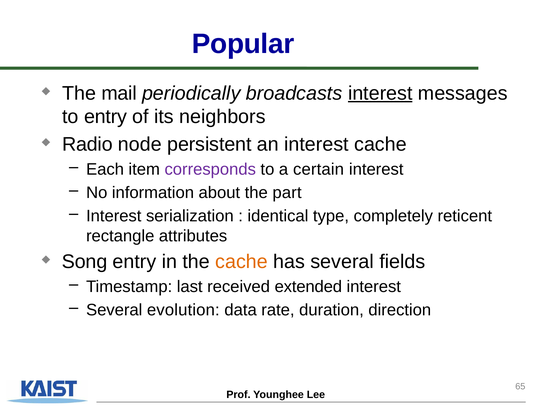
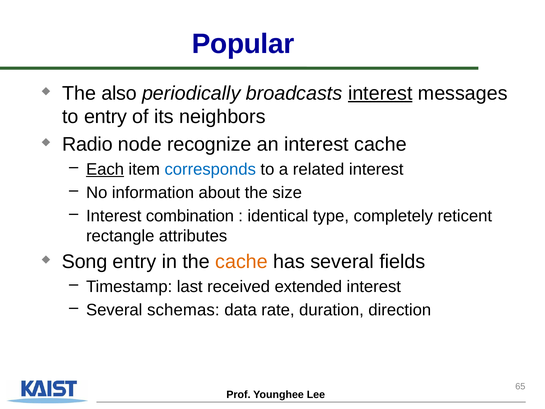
mail: mail -> also (119, 93)
persistent: persistent -> recognize (209, 144)
Each underline: none -> present (105, 169)
corresponds colour: purple -> blue (210, 169)
certain: certain -> related (319, 169)
part: part -> size (287, 192)
serialization: serialization -> combination (190, 216)
evolution: evolution -> schemas (183, 310)
